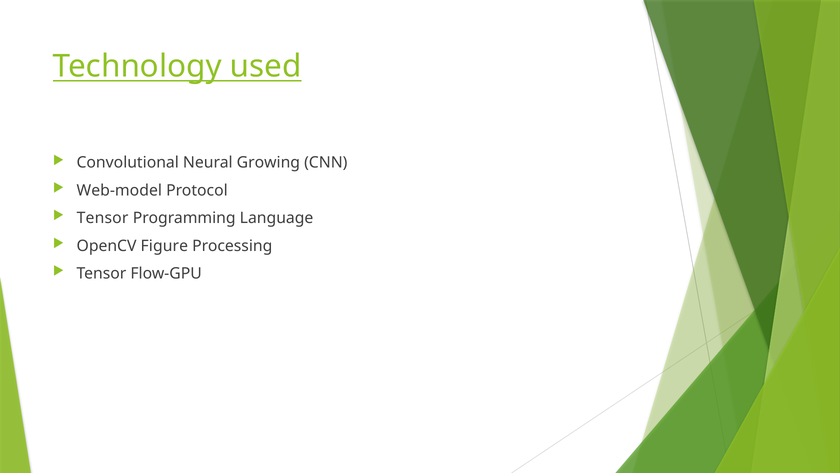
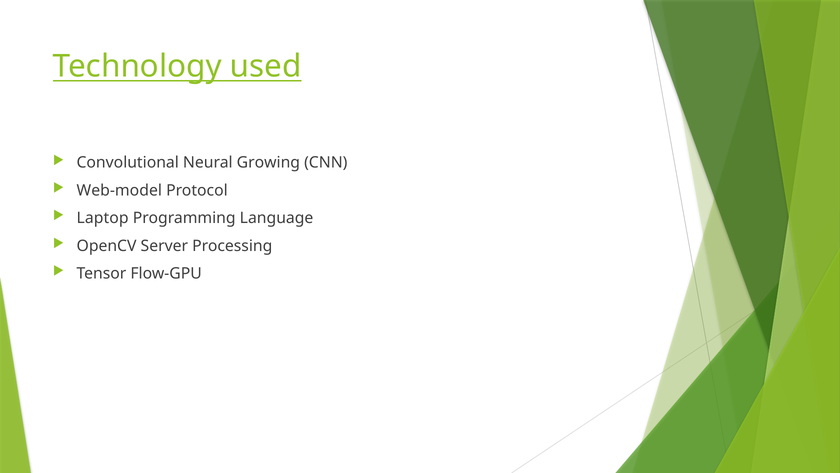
Tensor: Tensor -> Laptop (103, 218)
Figure: Figure -> Server (164, 246)
